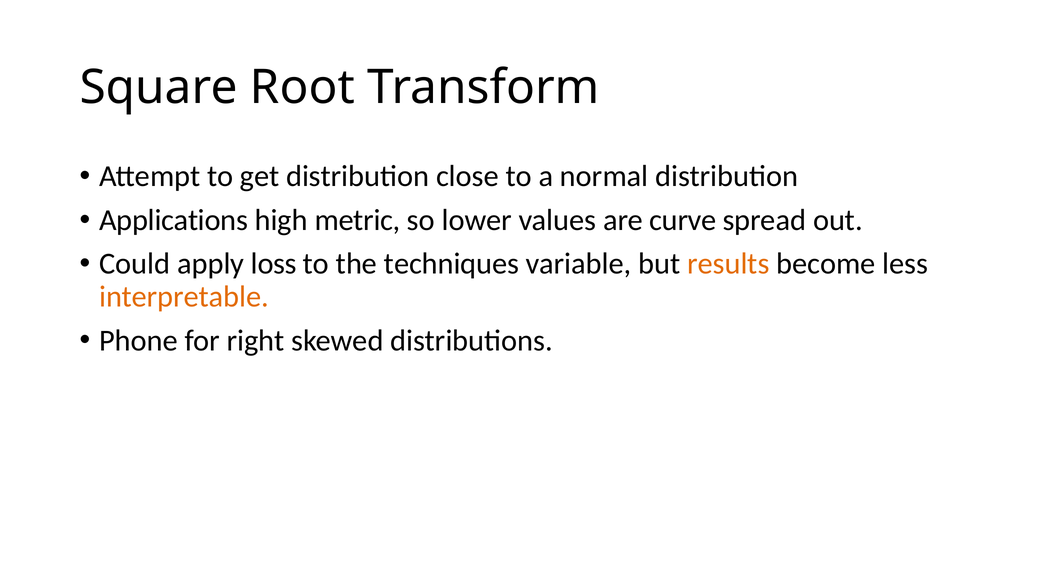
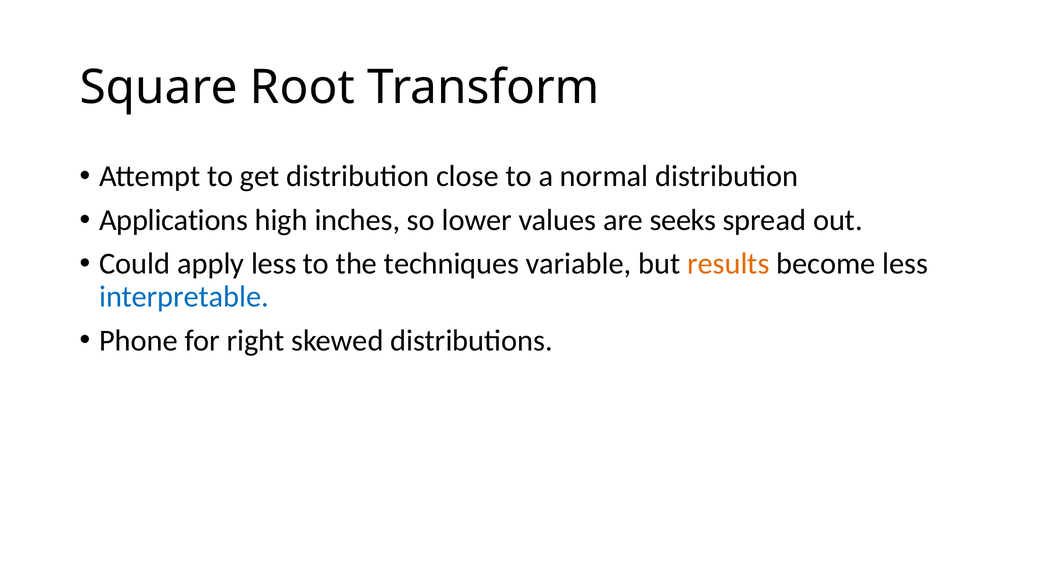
metric: metric -> inches (357, 220)
curve: curve -> seeks (683, 220)
apply loss: loss -> less (274, 264)
interpretable colour: orange -> blue (184, 297)
